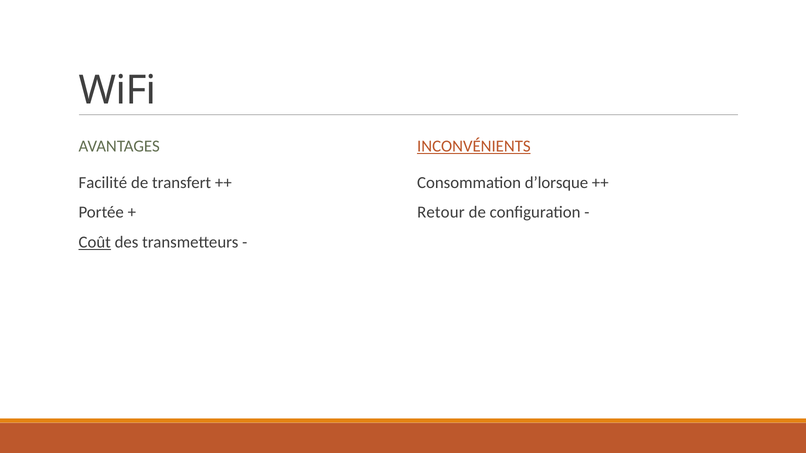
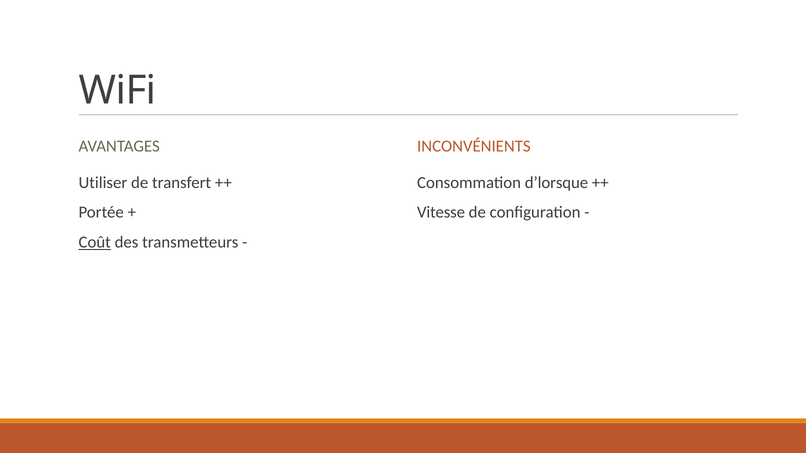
INCONVÉNIENTS underline: present -> none (474, 146)
Facilité: Facilité -> Utiliser (103, 183)
Retour: Retour -> Vitesse (441, 213)
